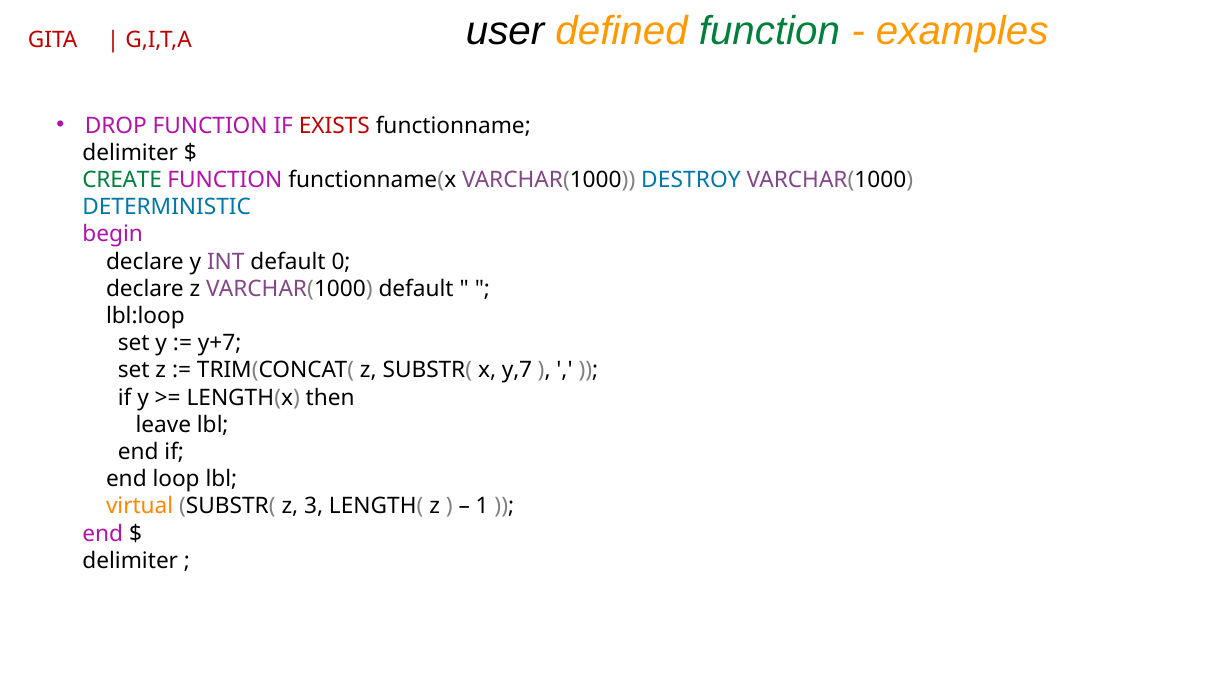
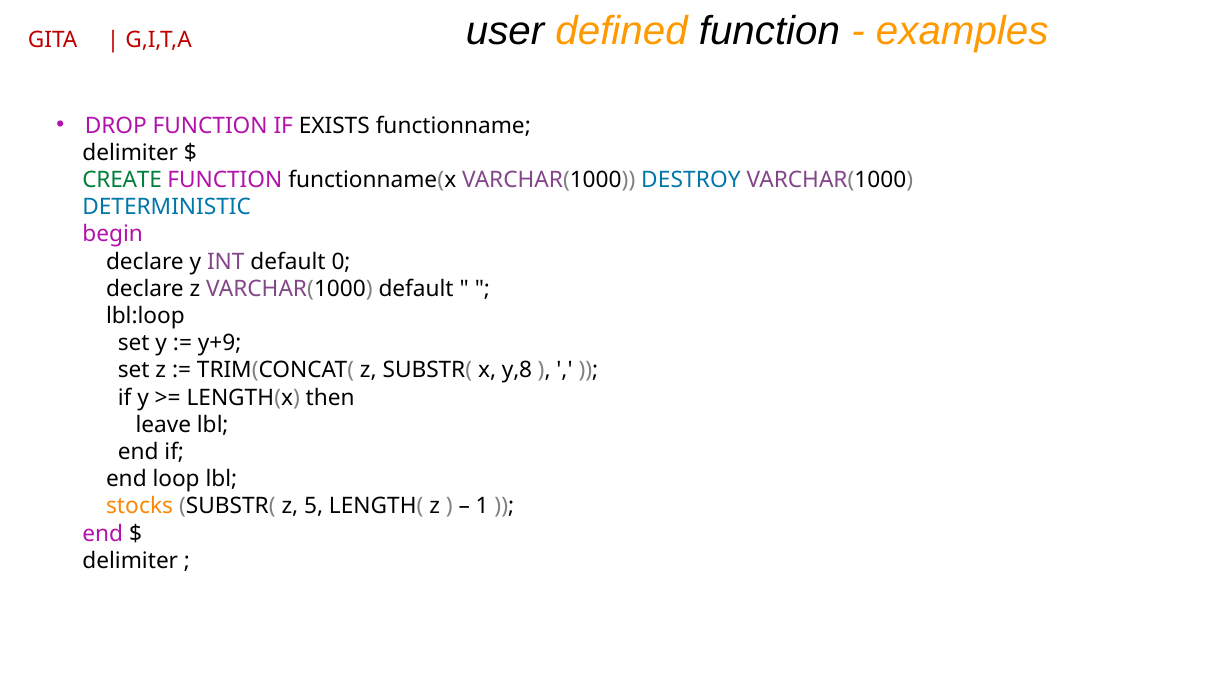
function colour: green -> black (769, 31)
EXISTS colour: red -> black (334, 126)
y+7: y+7 -> y+9 (220, 343)
y,7: y,7 -> y,8 (517, 370)
virtual: virtual -> stocks (140, 506)
3: 3 -> 5 (314, 506)
